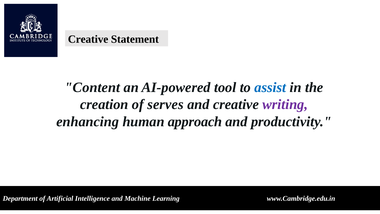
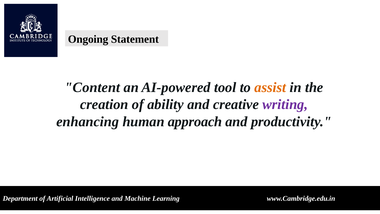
Creative: Creative -> Ongoing (88, 39)
assist colour: blue -> orange (270, 87)
serves: serves -> ability (166, 104)
